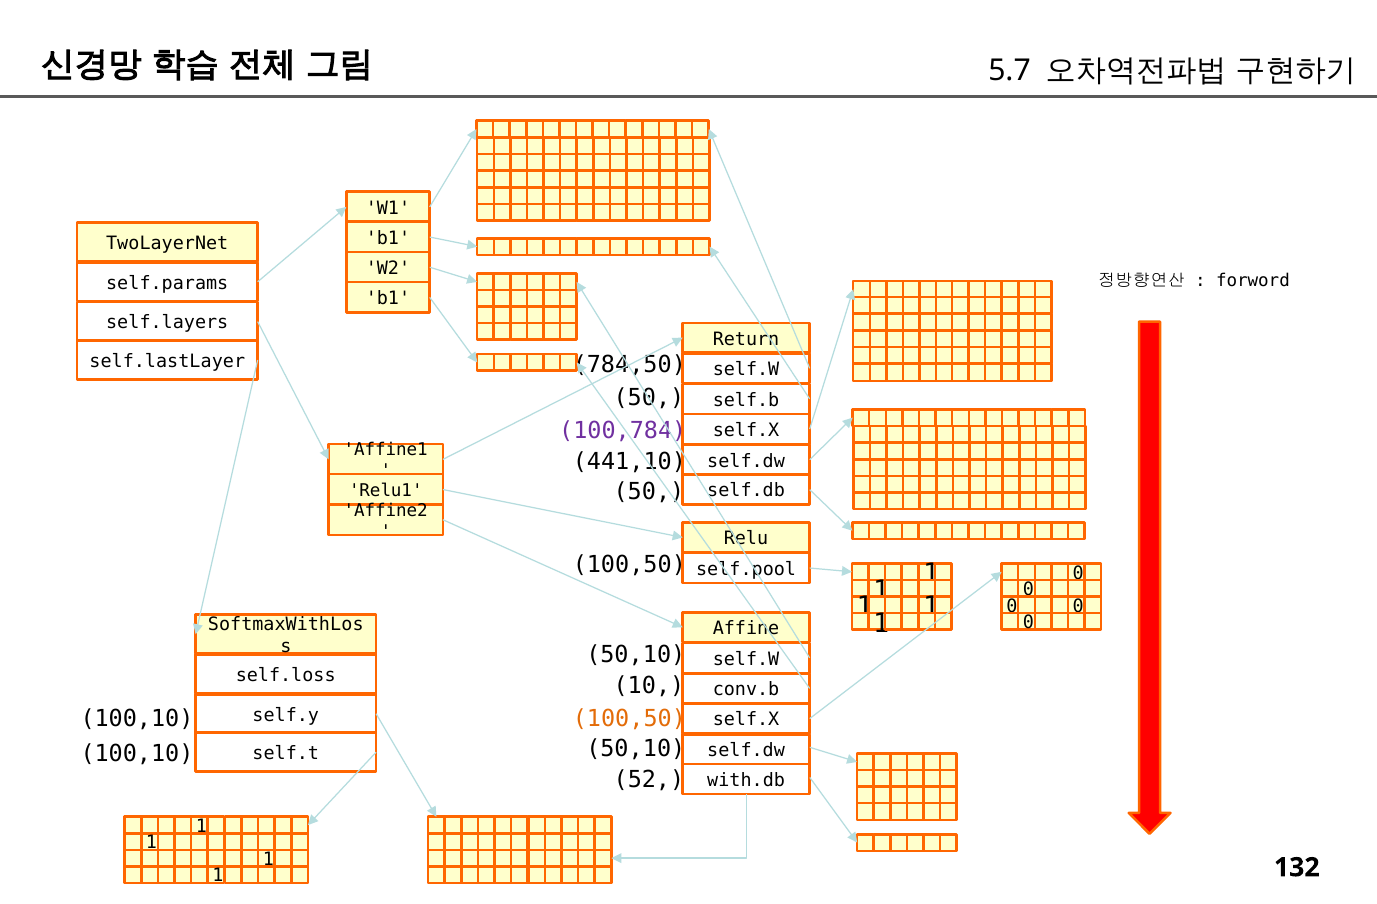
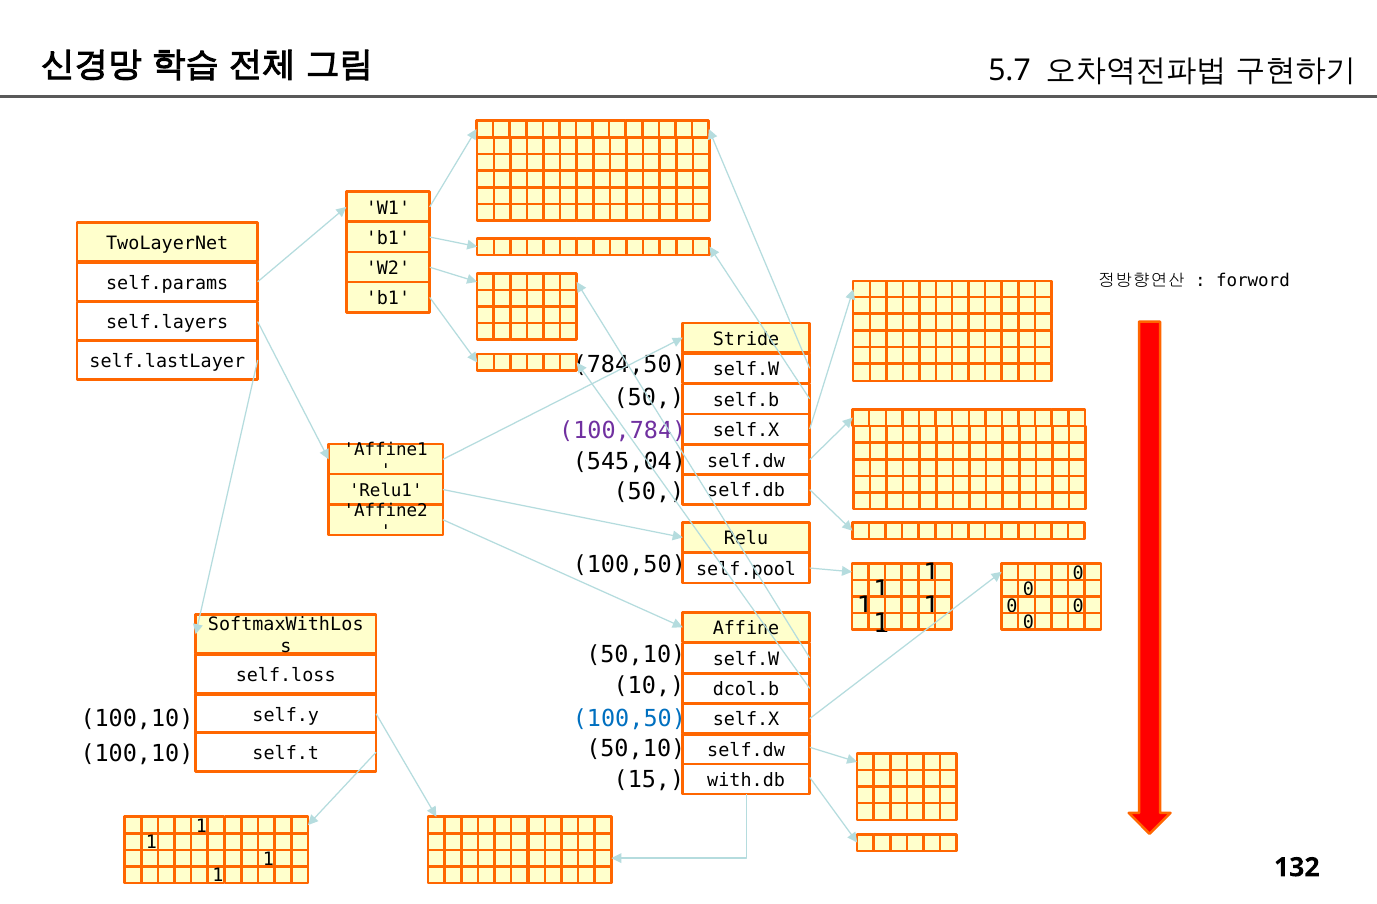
Return: Return -> Stride (746, 339)
441,10: 441,10 -> 545,04 (629, 462)
conv.b: conv.b -> dcol.b (746, 690)
100,50 colour: orange -> blue (629, 719)
52: 52 -> 15 (649, 780)
